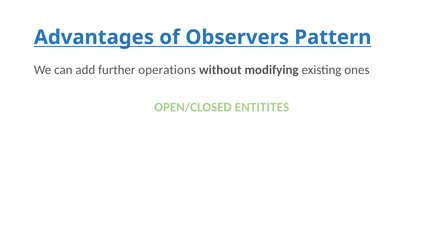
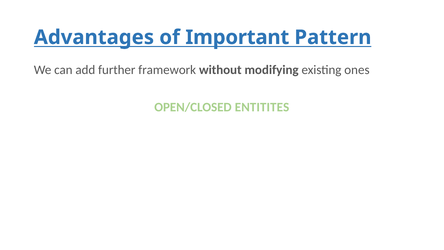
Observers: Observers -> Important (237, 37)
operations: operations -> framework (167, 70)
